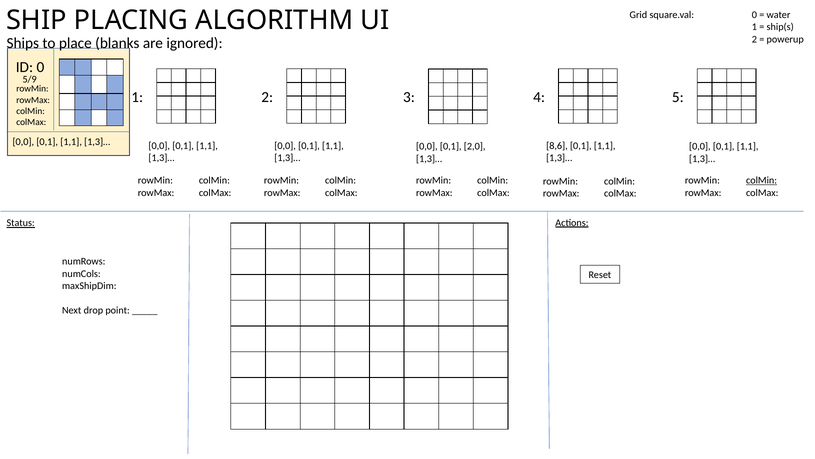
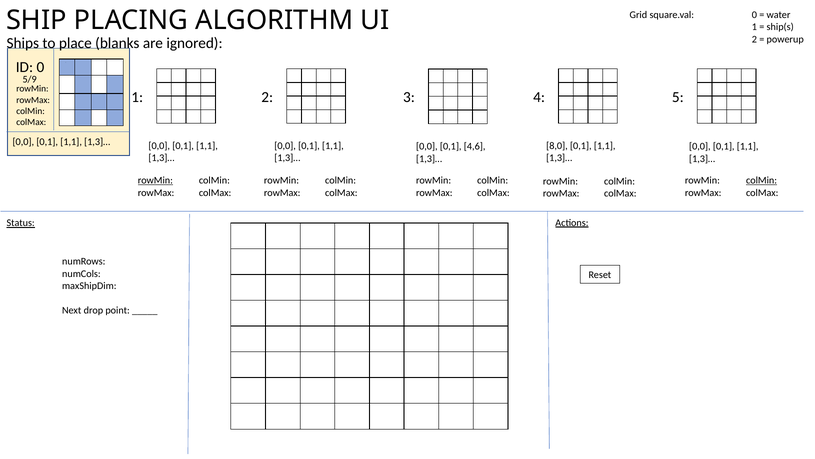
8,6: 8,6 -> 8,0 (557, 146)
2,0: 2,0 -> 4,6 (475, 146)
rowMin underline: none -> present (155, 180)
